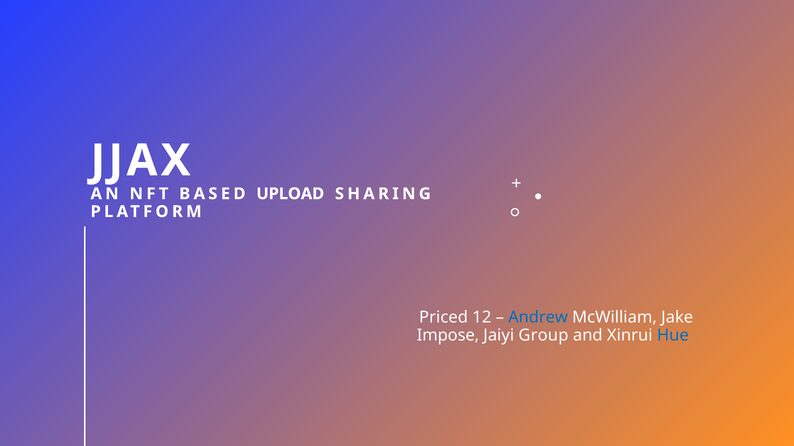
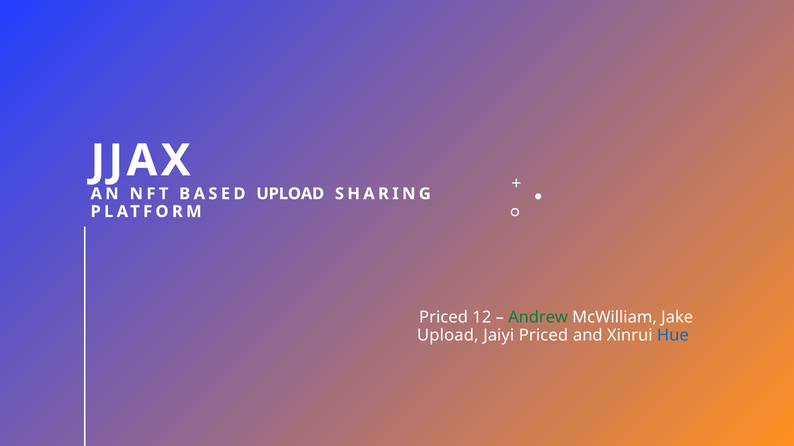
Andrew colour: blue -> green (538, 318)
Impose: Impose -> Upload (448, 336)
Jaiyi Group: Group -> Priced (543, 336)
